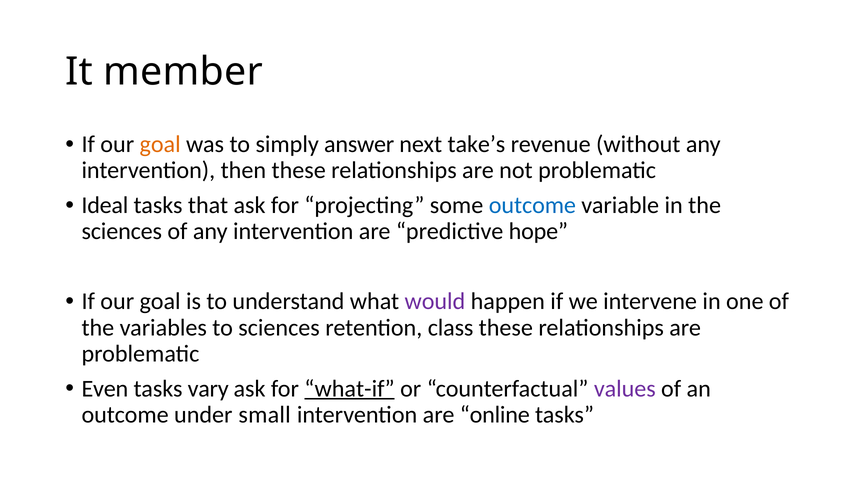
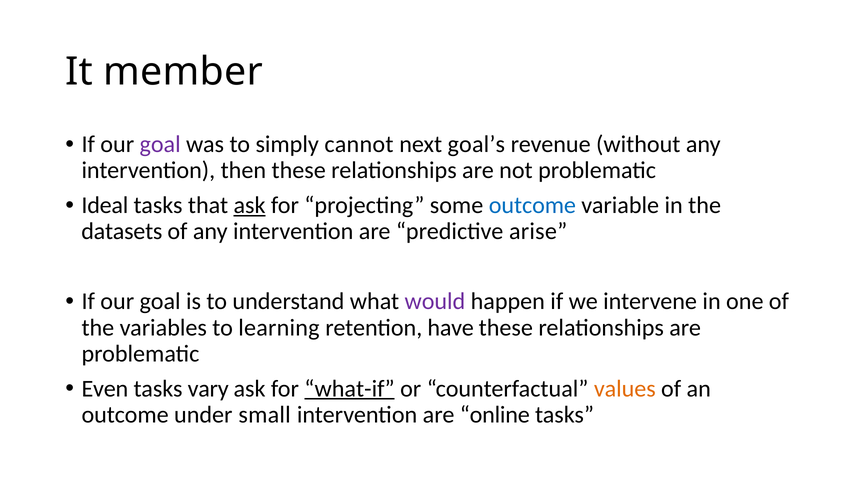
goal colour: orange -> purple (160, 145)
answer: answer -> cannot (359, 145)
take’s: take’s -> goal’s (476, 145)
ask underline: none -> present (250, 206)
sciences: sciences -> datasets (122, 232)
hope: hope -> arise (538, 232)
to sciences: sciences -> learning (279, 328)
class: class -> have (451, 328)
values colour: purple -> orange (625, 389)
